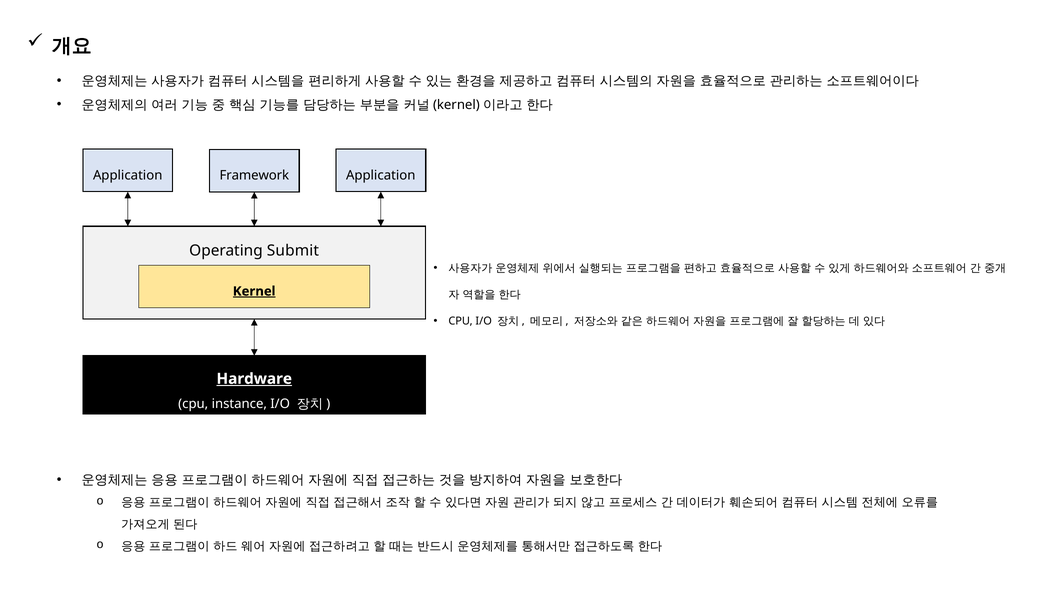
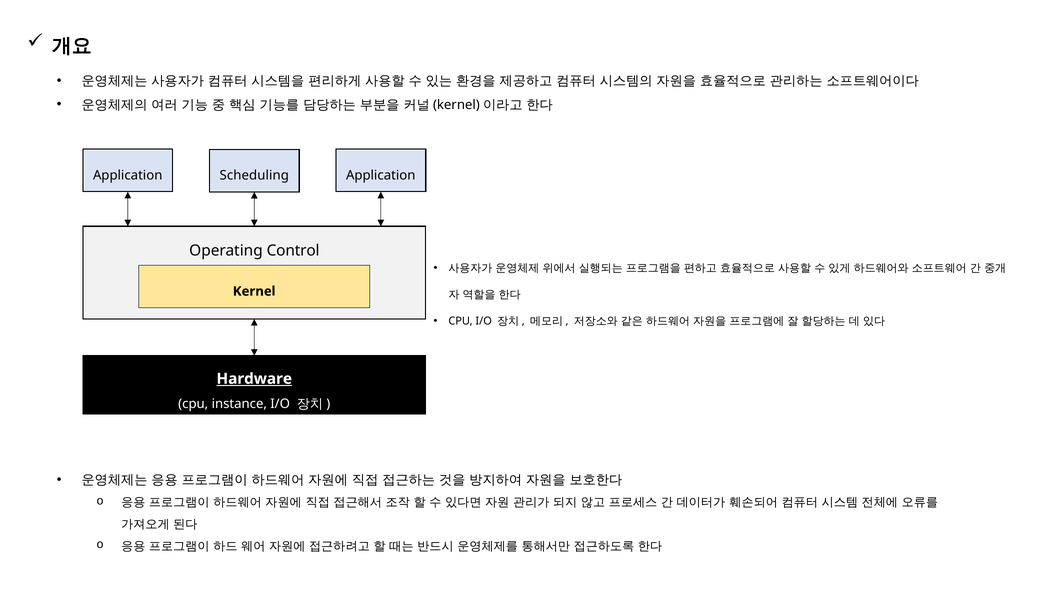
Framework: Framework -> Scheduling (254, 176)
Submit: Submit -> Control (293, 251)
Kernel underline: present -> none (254, 291)
